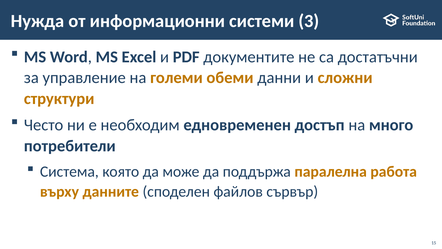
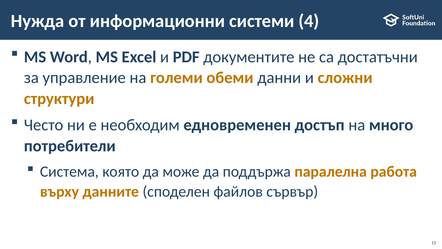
3: 3 -> 4 (309, 21)
